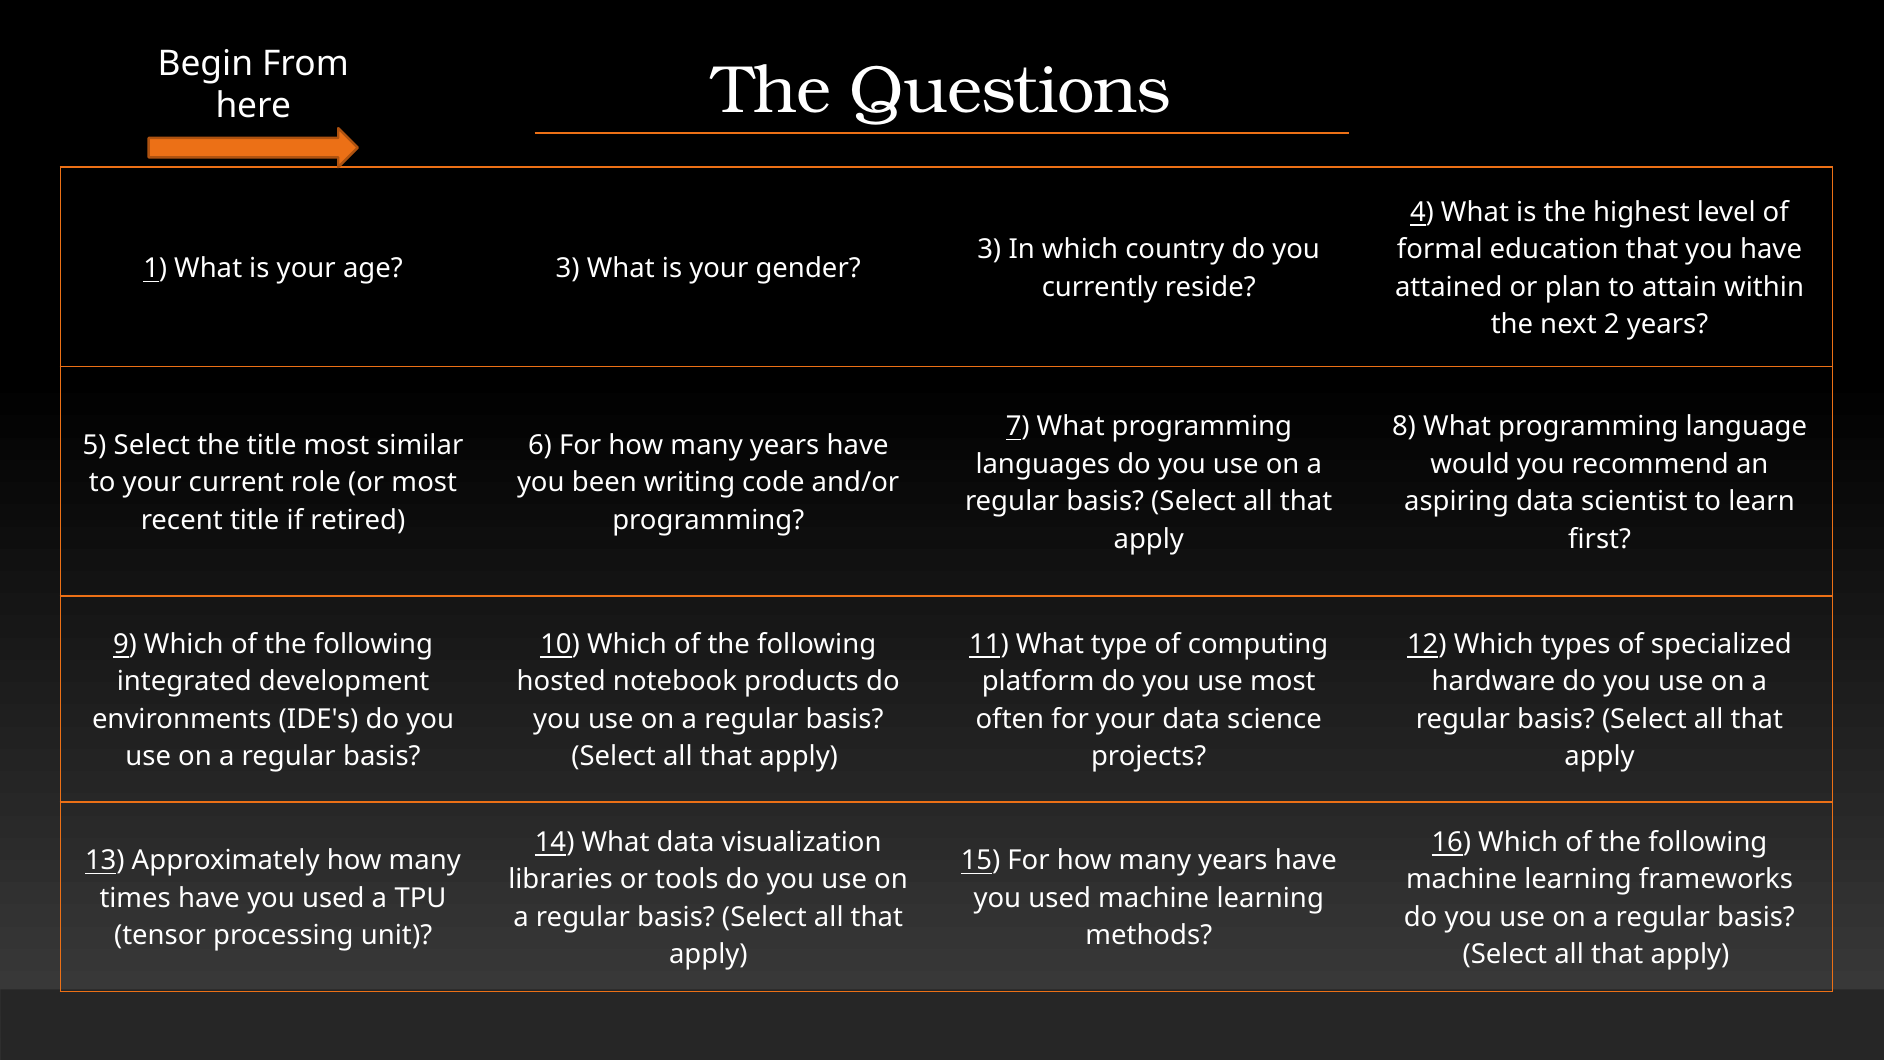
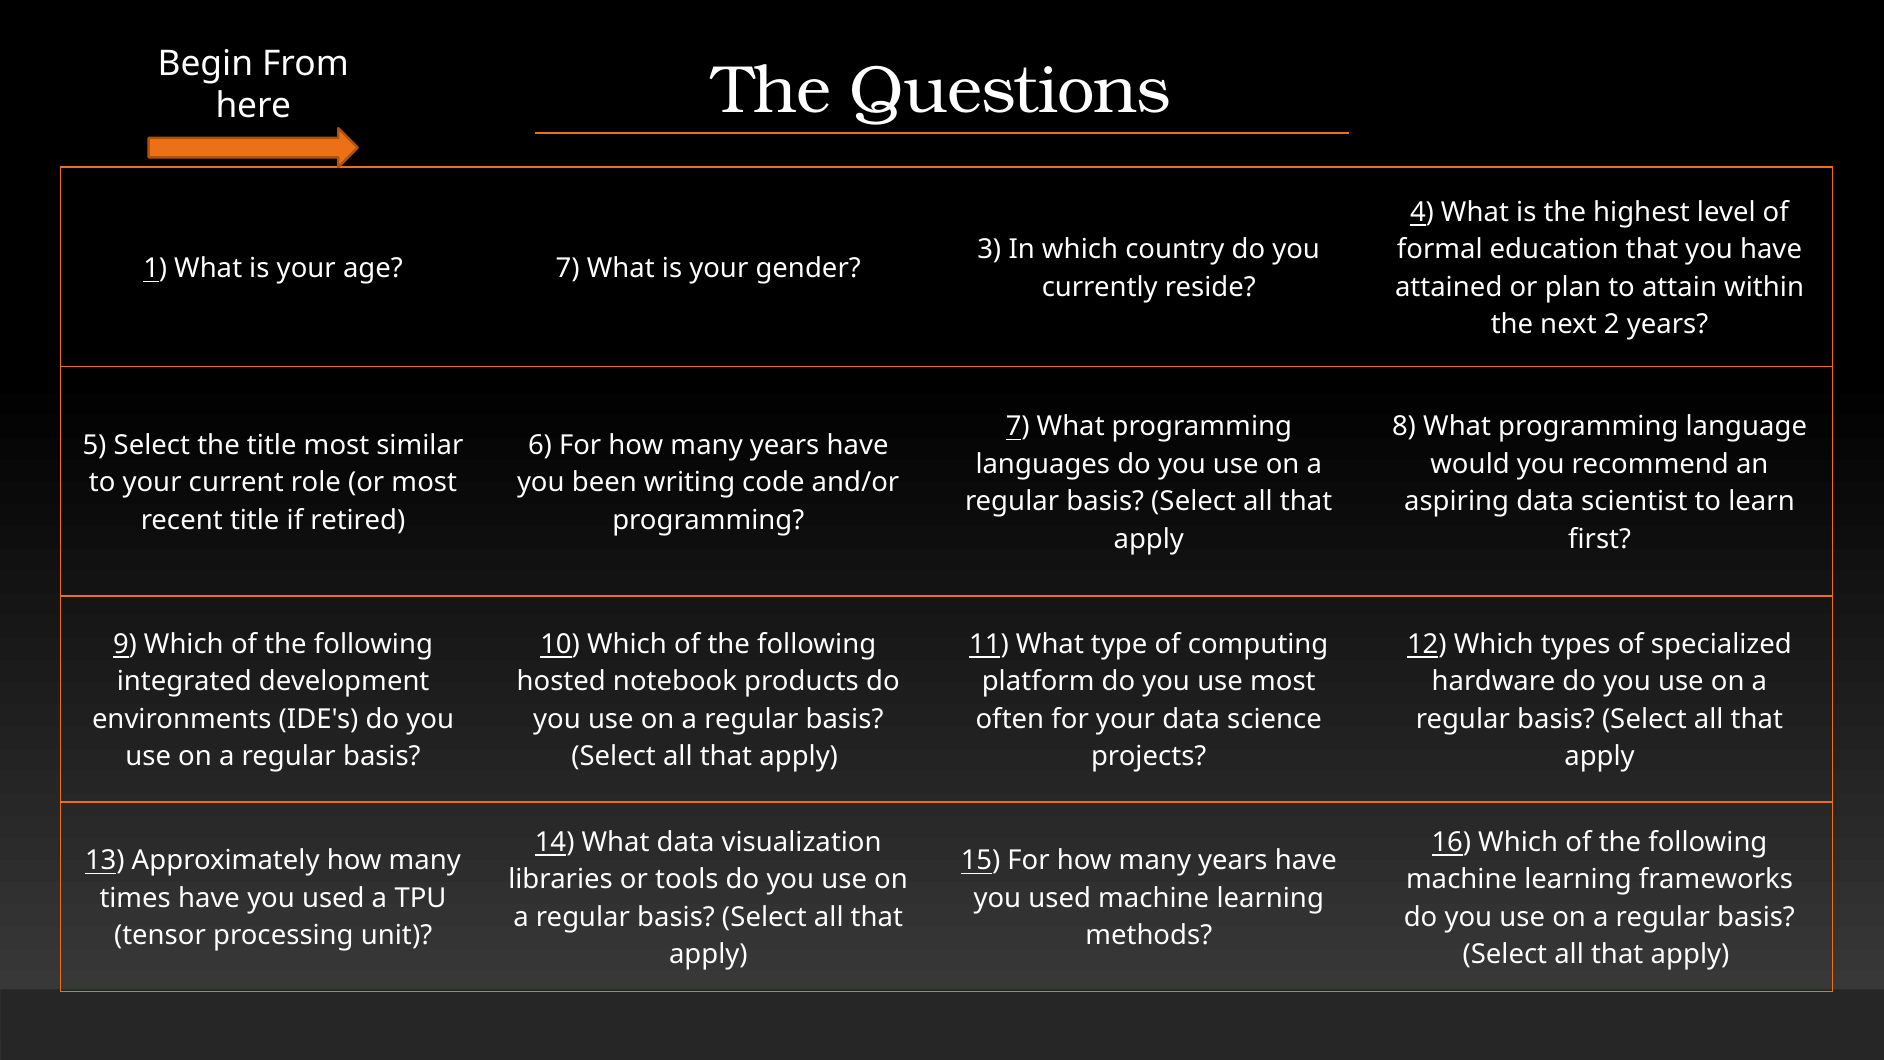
age 3: 3 -> 7 (568, 268)
